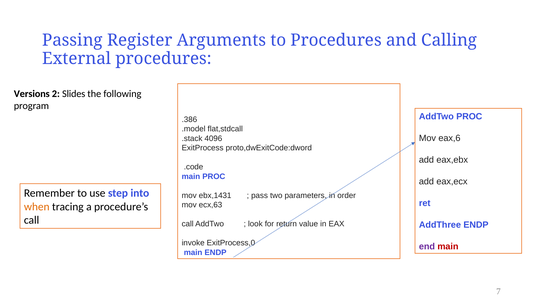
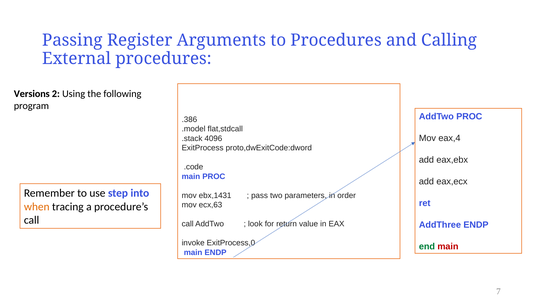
Slides: Slides -> Using (74, 94)
eax,6: eax,6 -> eax,4 (449, 138)
end colour: purple -> green (427, 246)
